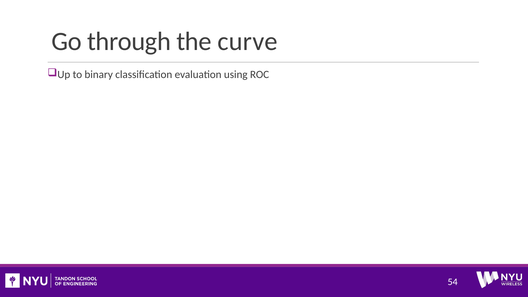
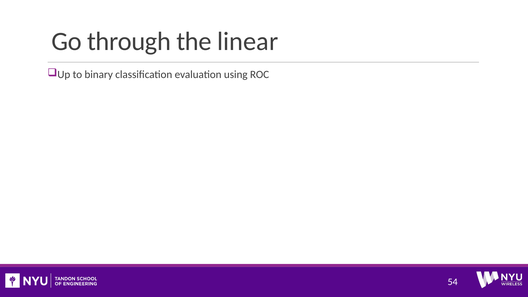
curve: curve -> linear (248, 41)
